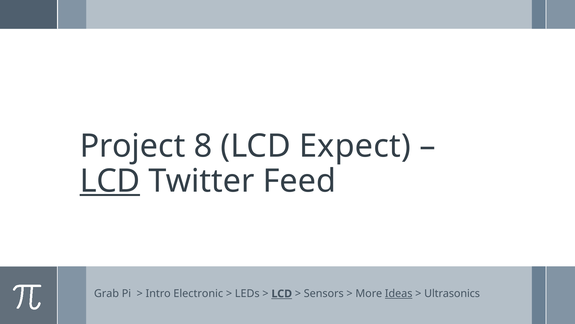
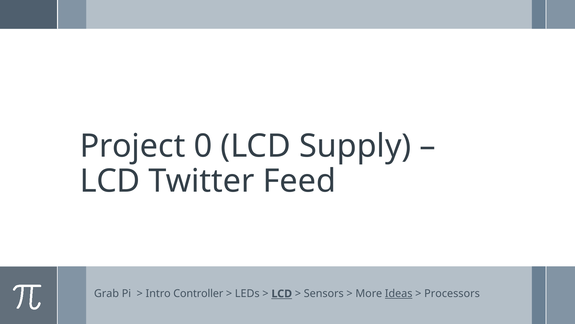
8: 8 -> 0 (203, 146)
Expect: Expect -> Supply (355, 146)
LCD underline: present -> none (110, 181)
Electronic: Electronic -> Controller (198, 293)
Ultrasonics: Ultrasonics -> Processors (452, 293)
